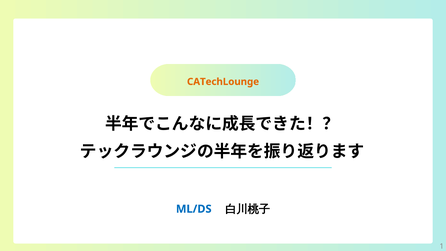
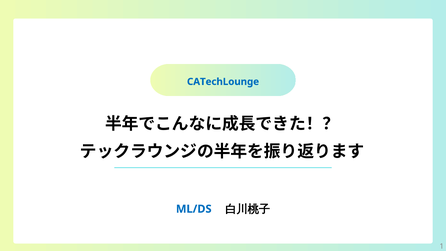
CATechLounge colour: orange -> blue (223, 82)
